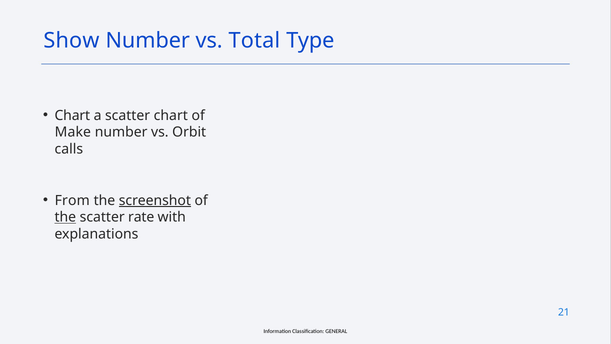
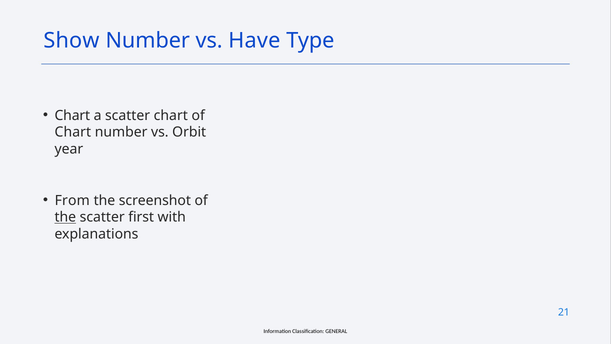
Total: Total -> Have (254, 41)
Make: Make -> Chart (73, 132)
calls: calls -> year (69, 149)
screenshot underline: present -> none (155, 200)
rate: rate -> first (141, 217)
